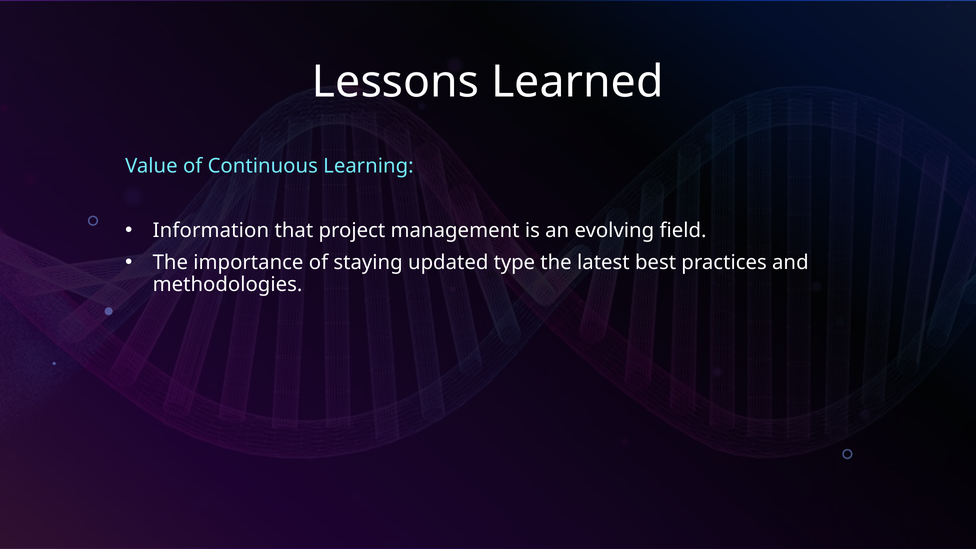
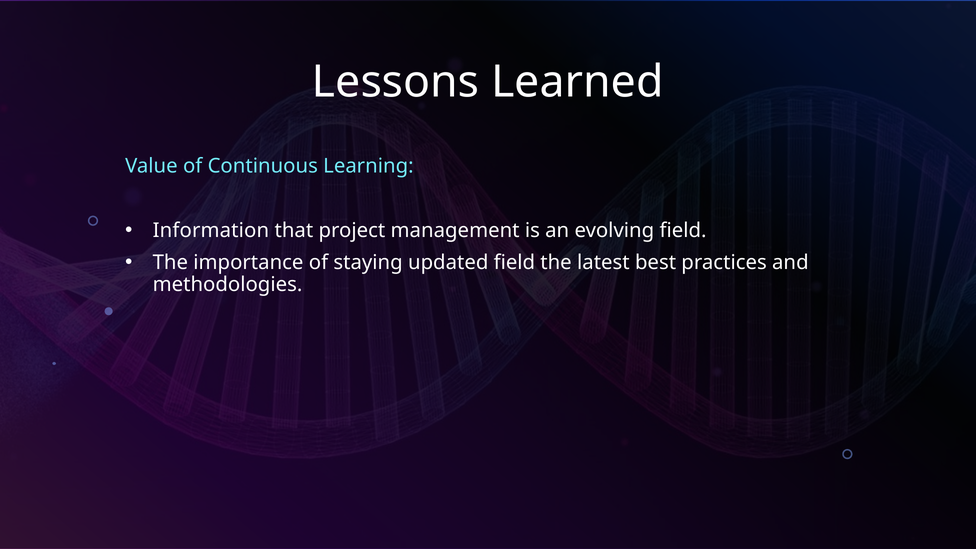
updated type: type -> field (514, 262)
